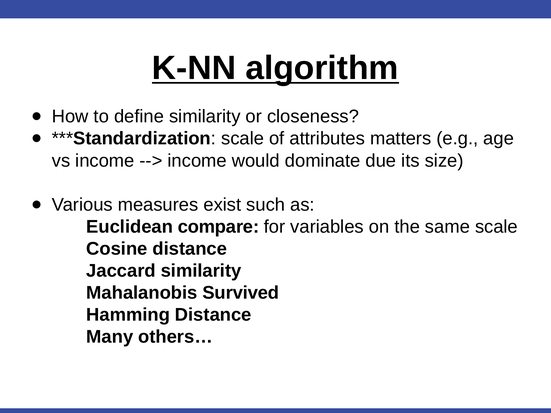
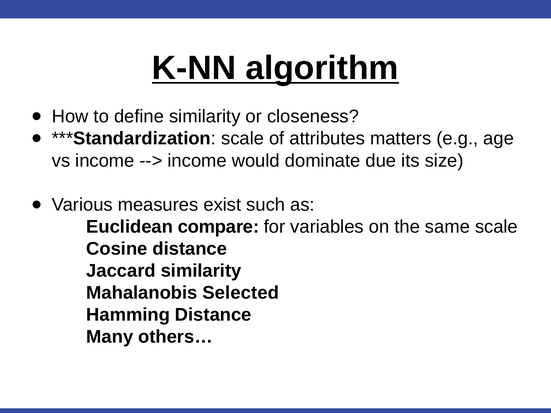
Survived: Survived -> Selected (241, 293)
